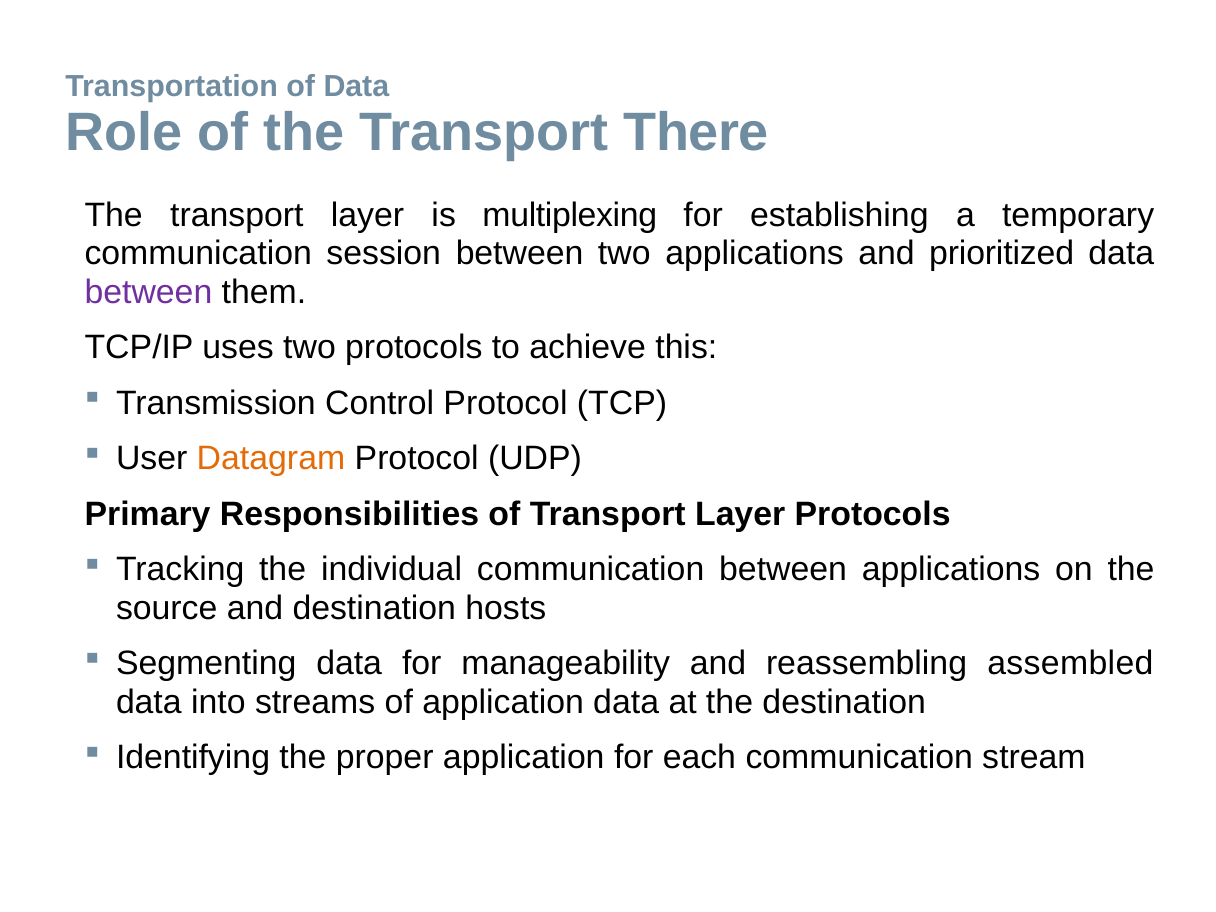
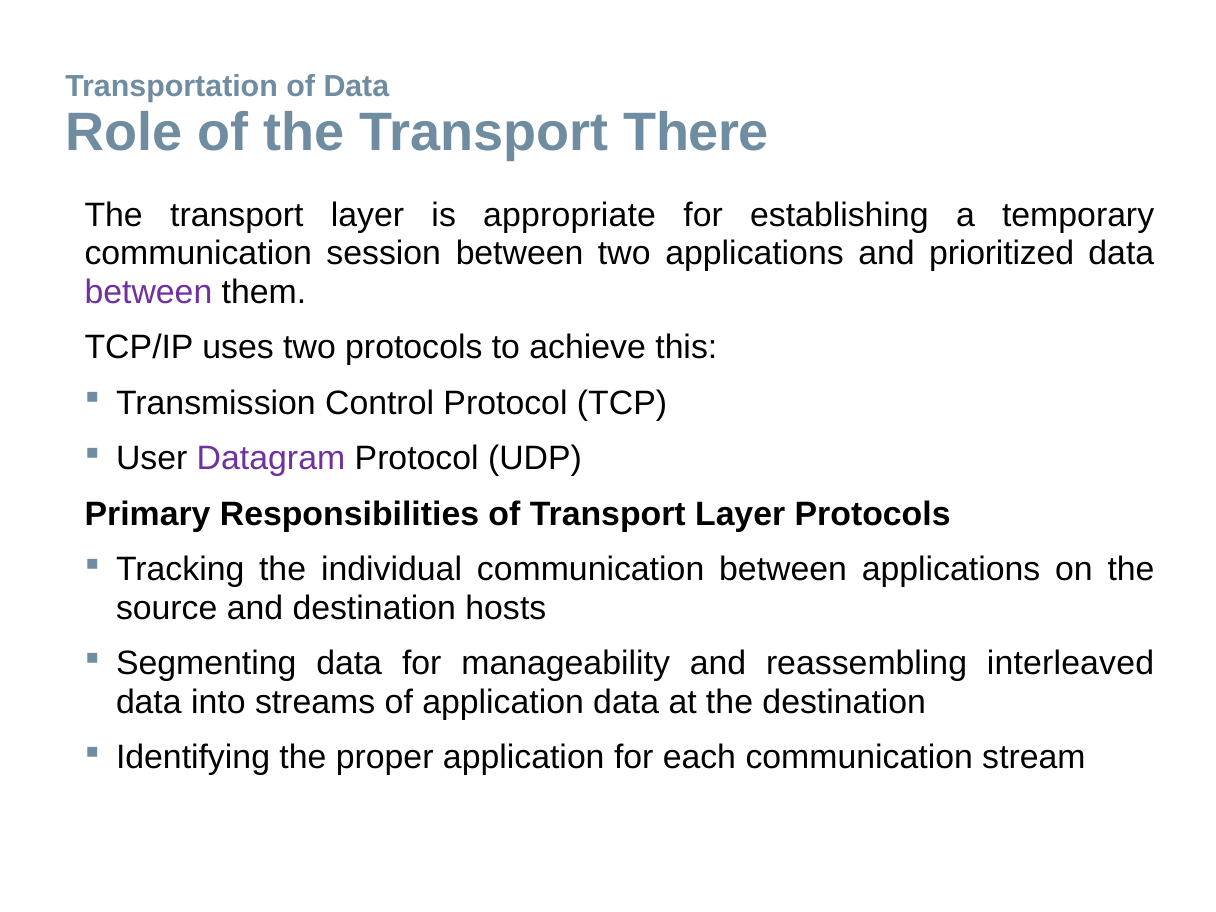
multiplexing: multiplexing -> appropriate (570, 215)
Datagram colour: orange -> purple (271, 459)
assembled: assembled -> interleaved (1070, 663)
